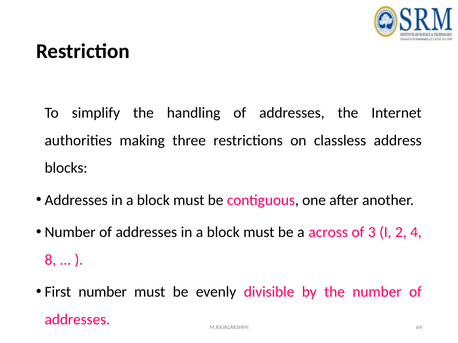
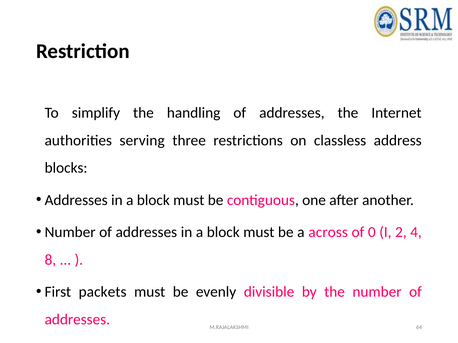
making: making -> serving (142, 141)
3: 3 -> 0 (372, 233)
First number: number -> packets (103, 292)
